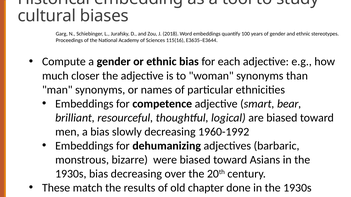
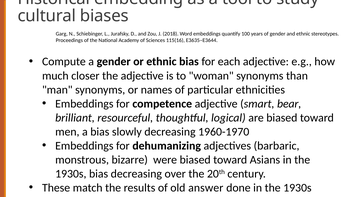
1960-1992: 1960-1992 -> 1960-1970 (224, 132)
chapter: chapter -> answer (206, 188)
